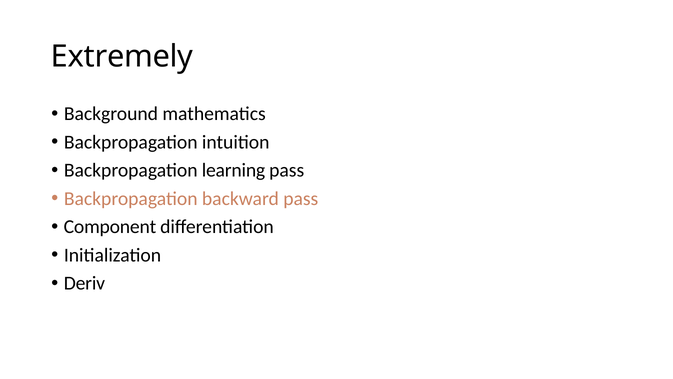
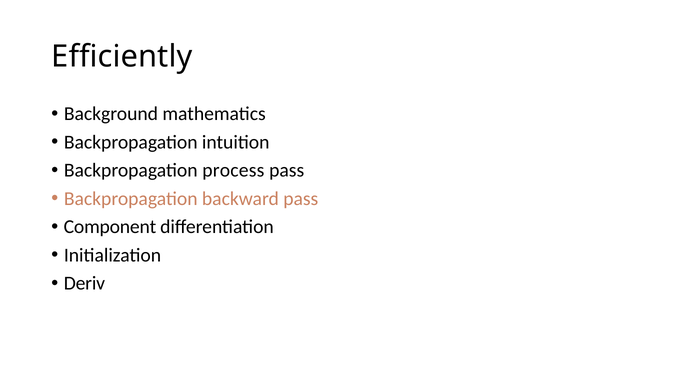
Extremely: Extremely -> Efficiently (122, 57)
learning: learning -> process (233, 170)
